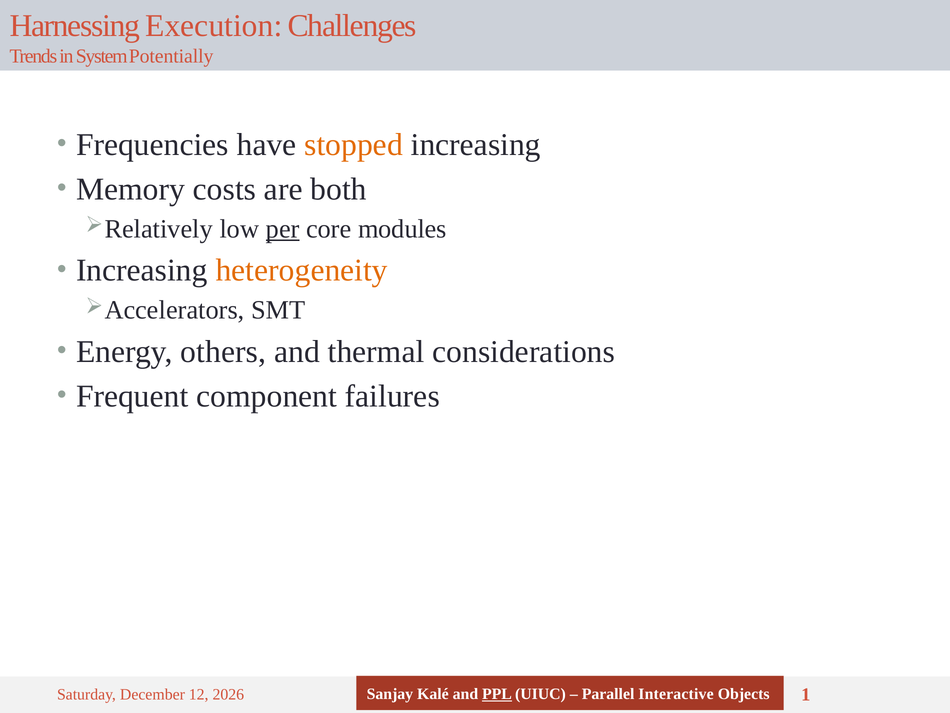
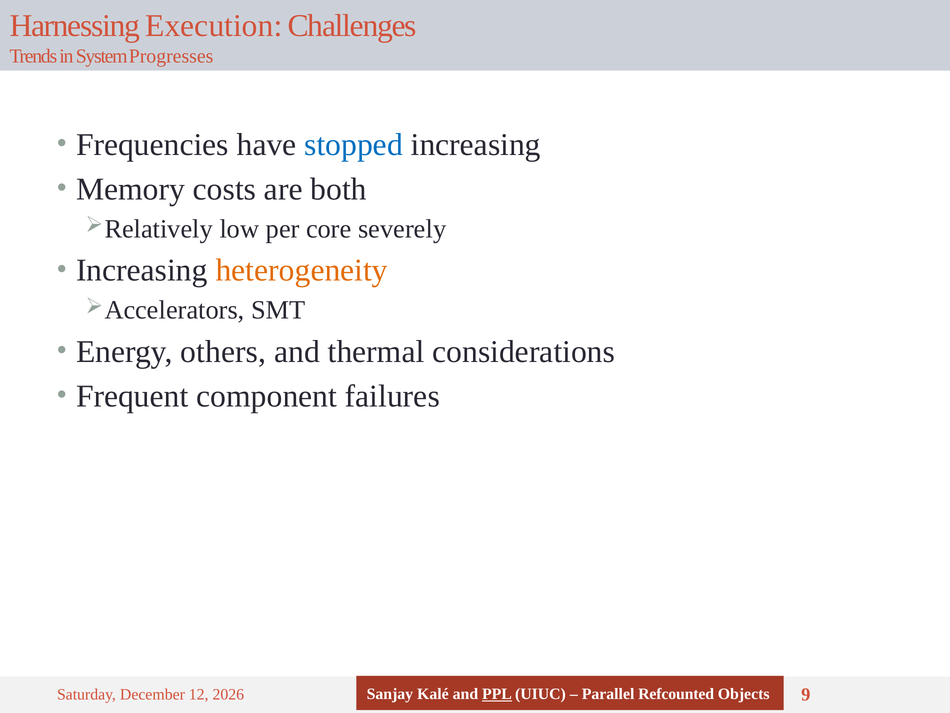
Potentially: Potentially -> Progresses (171, 56)
stopped colour: orange -> blue (354, 145)
per underline: present -> none (283, 229)
modules: modules -> severely (402, 229)
Interactive: Interactive -> Refcounted (676, 694)
1: 1 -> 9 (806, 694)
